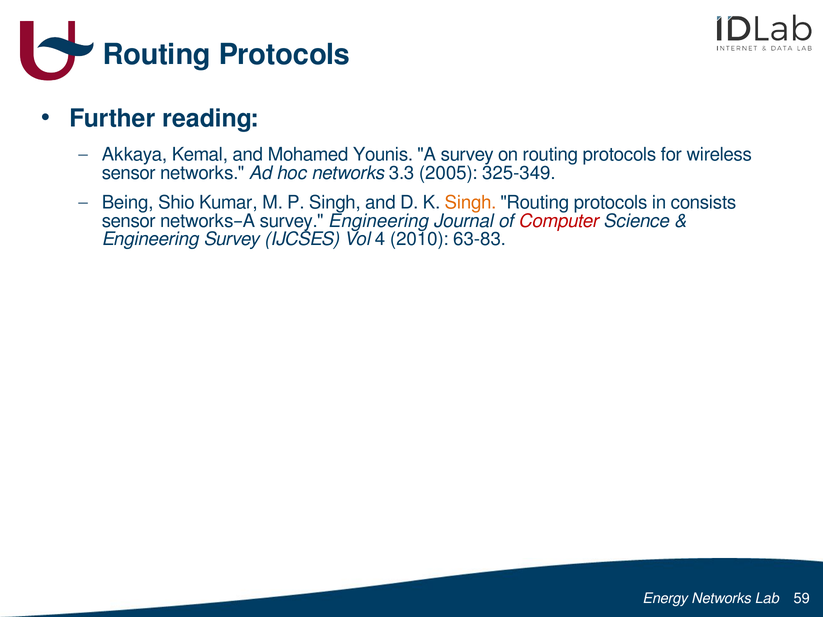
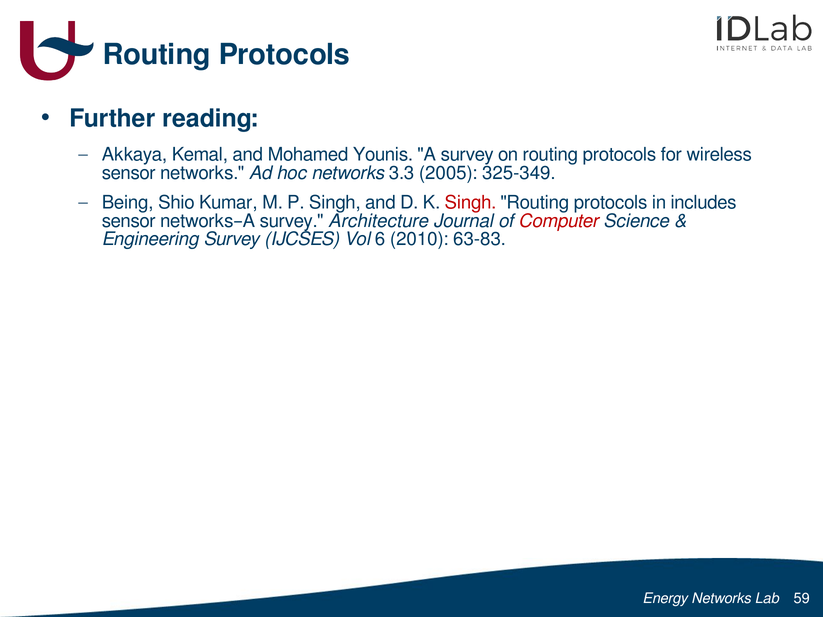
Singh colour: orange -> red (470, 203)
consists: consists -> includes (703, 203)
survey Engineering: Engineering -> Architecture (378, 221)
4: 4 -> 6 (380, 239)
